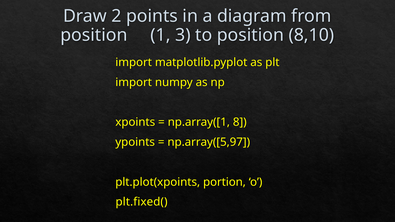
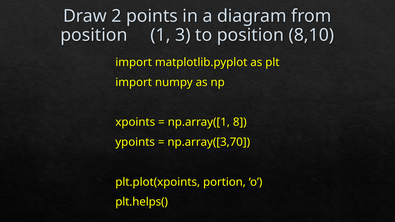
np.array([5,97: np.array([5,97 -> np.array([3,70 (209, 142)
plt.fixed(: plt.fixed( -> plt.helps( (142, 202)
